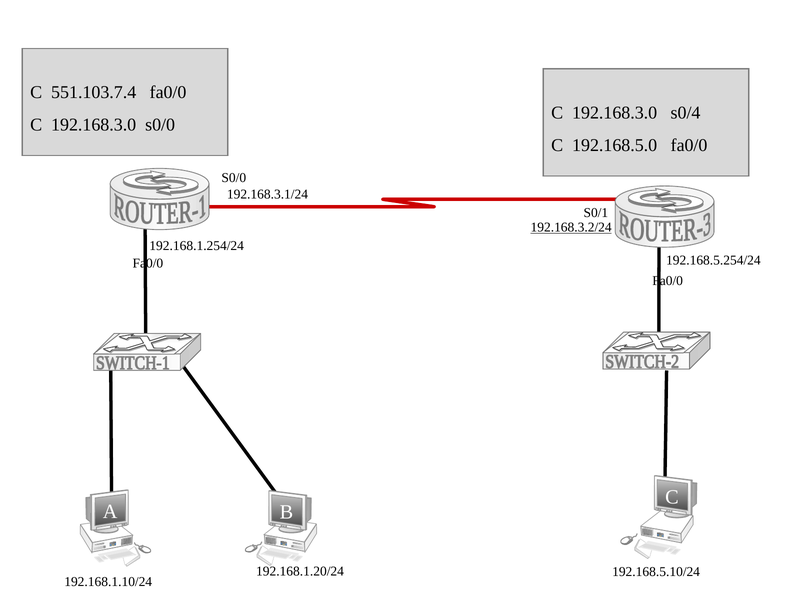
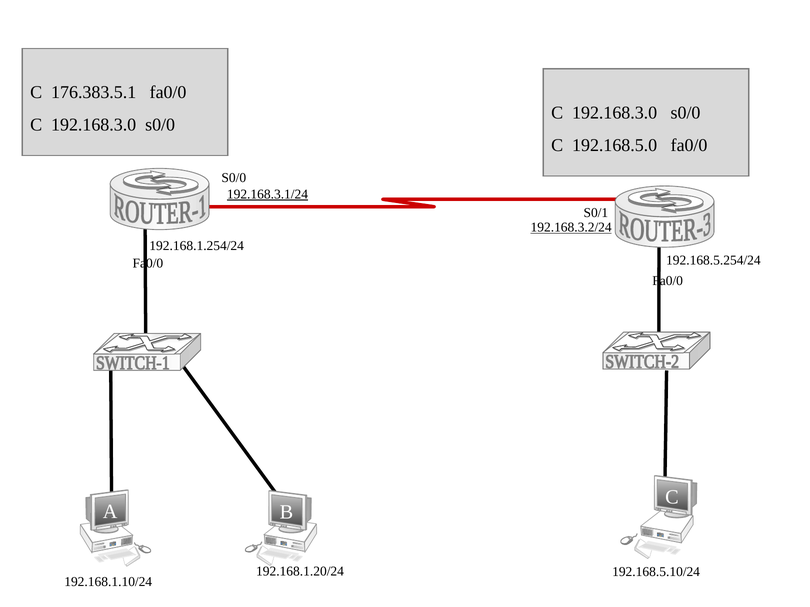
551.103.7.4: 551.103.7.4 -> 176.383.5.1 (94, 93)
s0/4: s0/4 -> s0/0 (686, 113)
192.168.3.1/24 underline: none -> present (267, 194)
